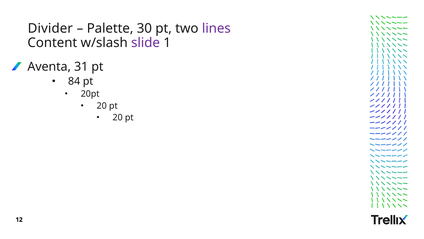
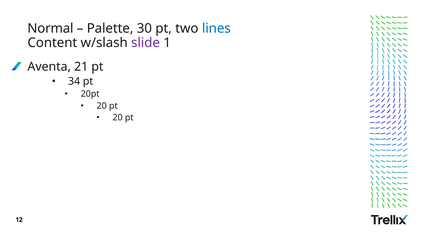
Divider: Divider -> Normal (50, 28)
lines colour: purple -> blue (216, 28)
31: 31 -> 21 (81, 67)
84: 84 -> 34 (74, 81)
